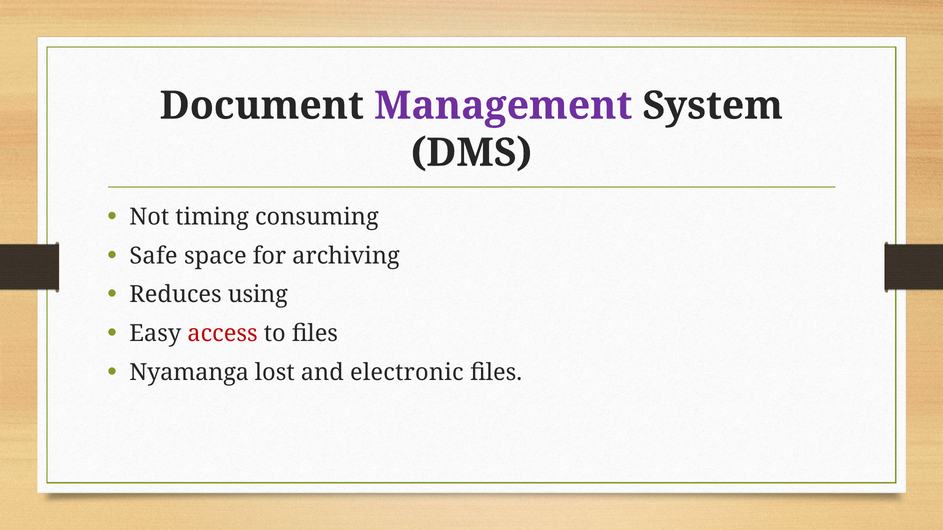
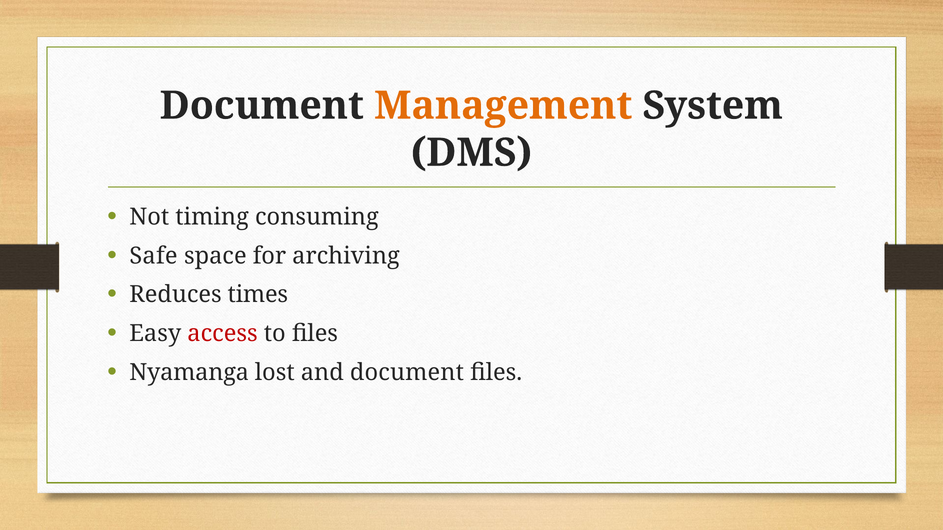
Management colour: purple -> orange (503, 106)
using: using -> times (258, 295)
and electronic: electronic -> document (407, 373)
